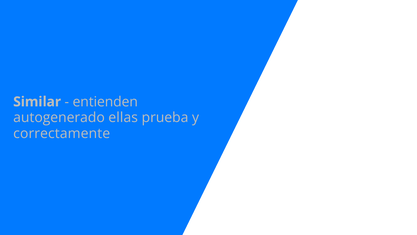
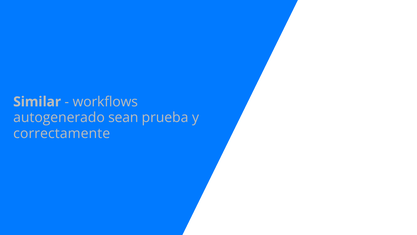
entienden: entienden -> workflows (105, 102)
ellas: ellas -> sean (123, 117)
